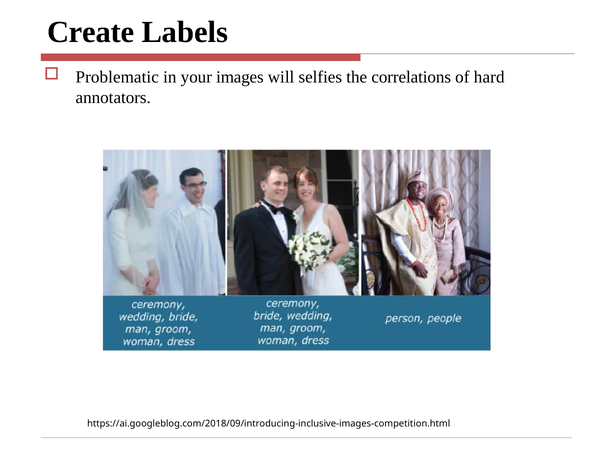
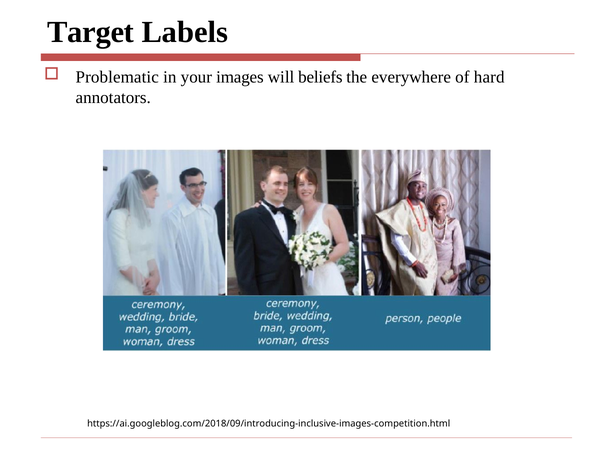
Create: Create -> Target (91, 32)
selfies: selfies -> beliefs (320, 77)
correlations: correlations -> everywhere (411, 77)
